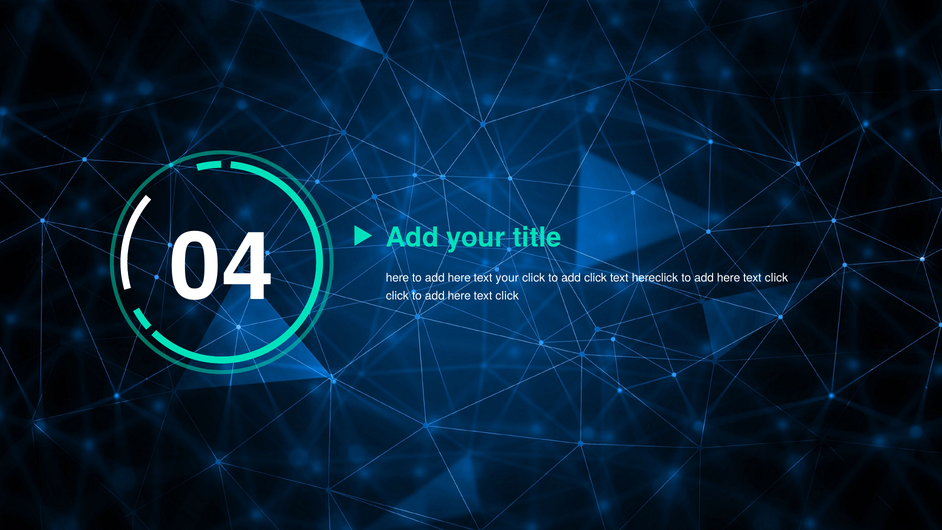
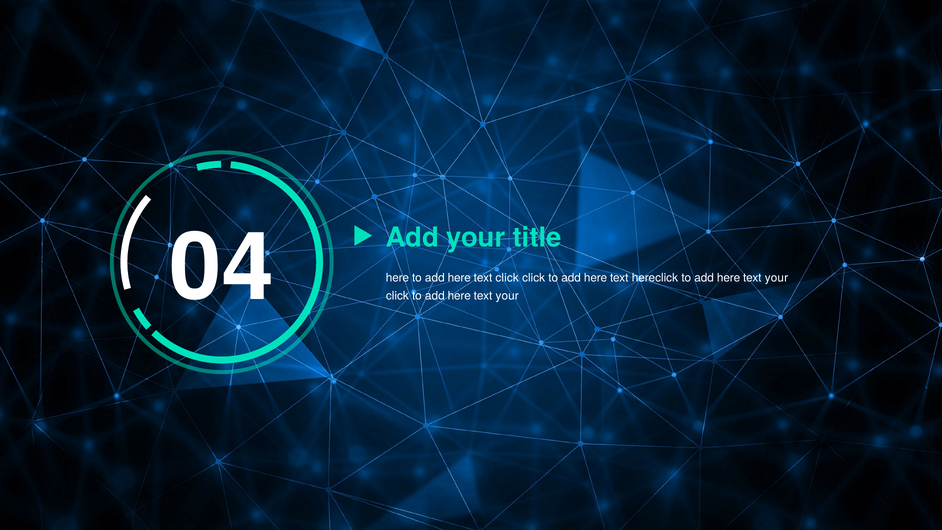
text your: your -> click (507, 278)
click: click -> here (596, 278)
click: click -> your (776, 278)
click: click -> your (507, 296)
